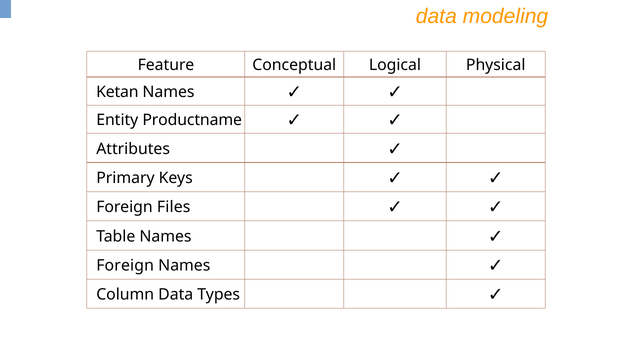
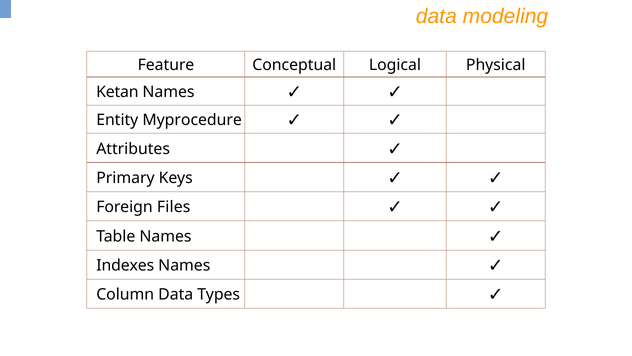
Productname: Productname -> Myprocedure (192, 120)
Foreign: Foreign -> Indexes (125, 265)
